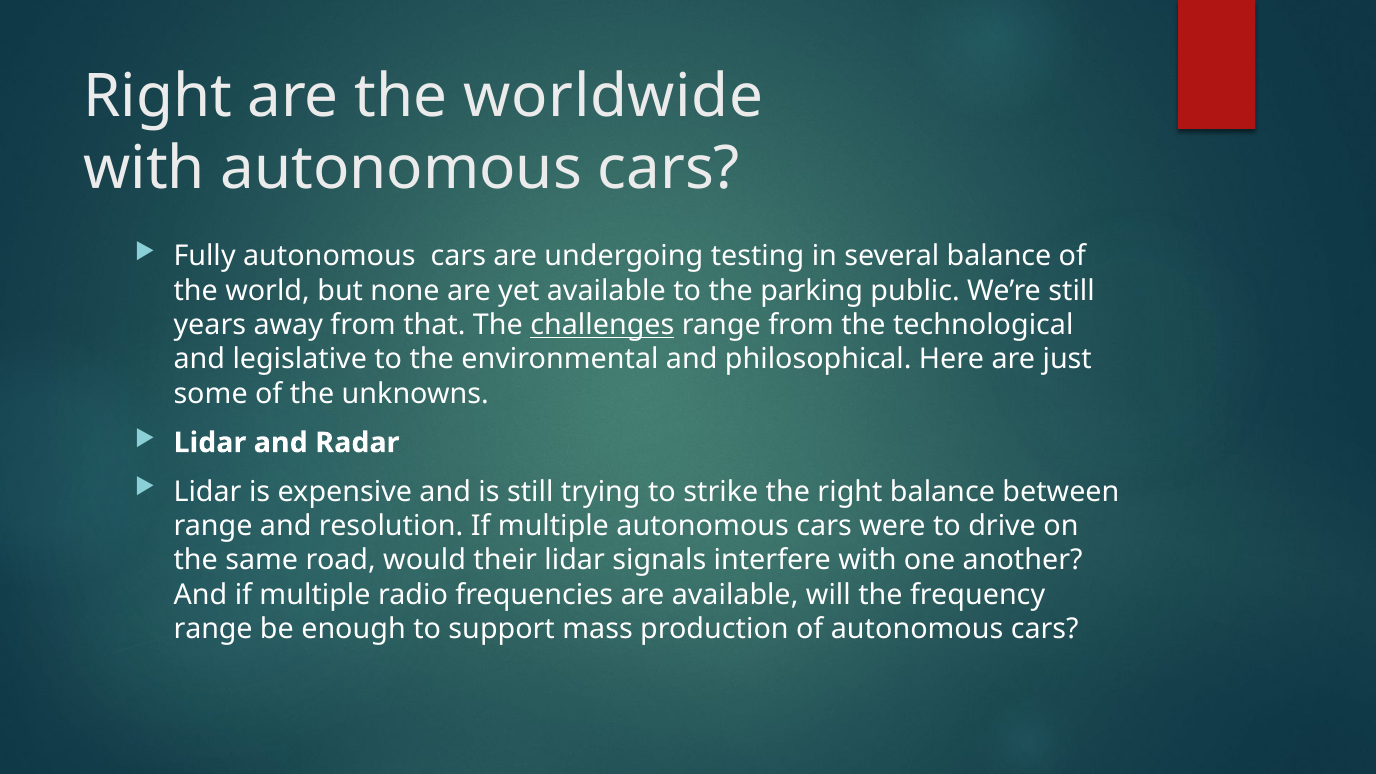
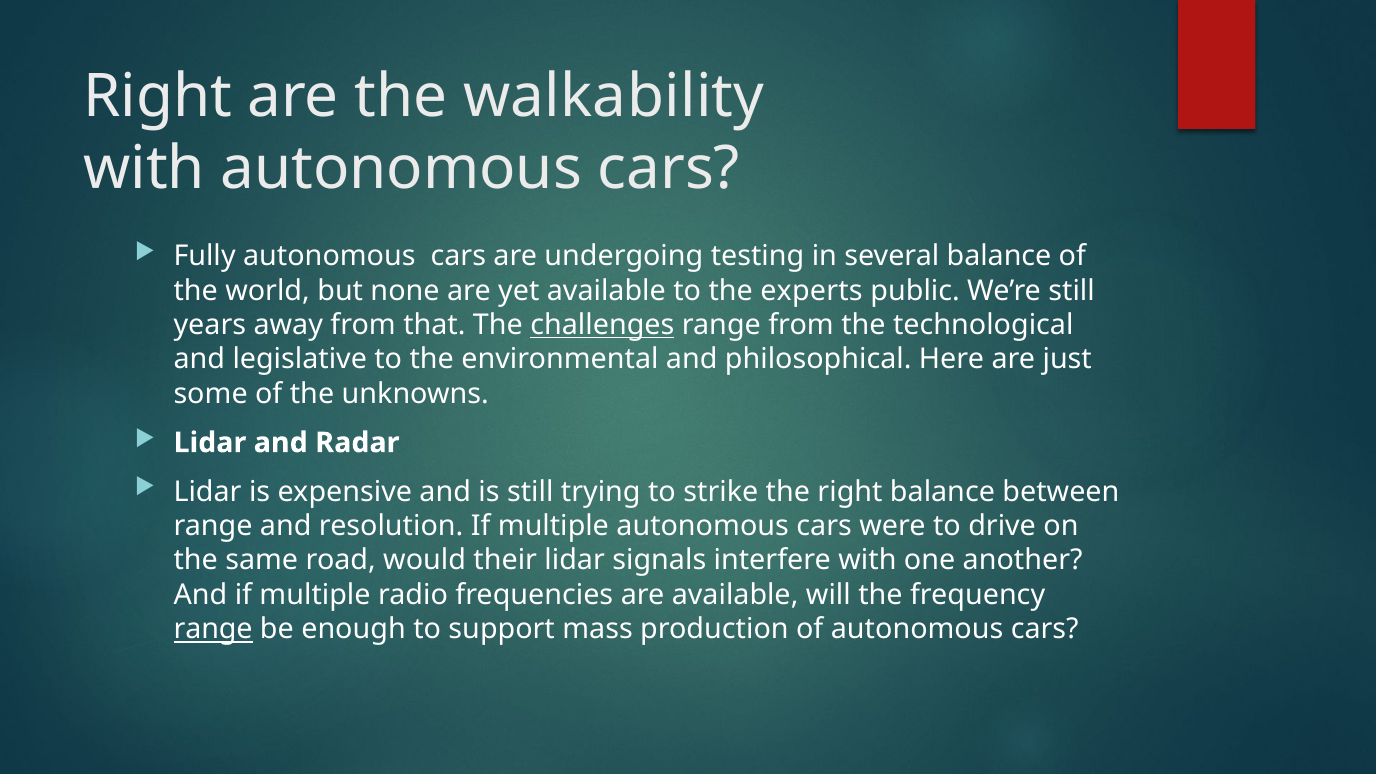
worldwide: worldwide -> walkability (614, 97)
parking: parking -> experts (811, 291)
range underline: none -> present (213, 629)
